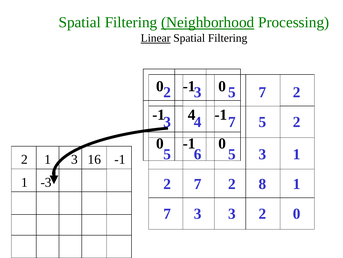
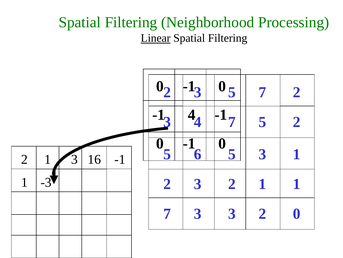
Neighborhood underline: present -> none (208, 22)
7: 7 -> 3 (198, 184)
8: 8 -> 1 (262, 184)
